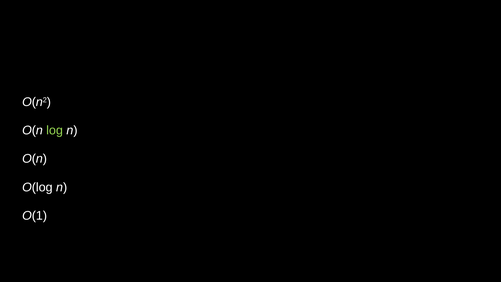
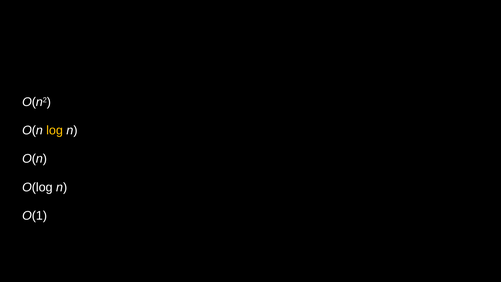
log colour: light green -> yellow (55, 130)
